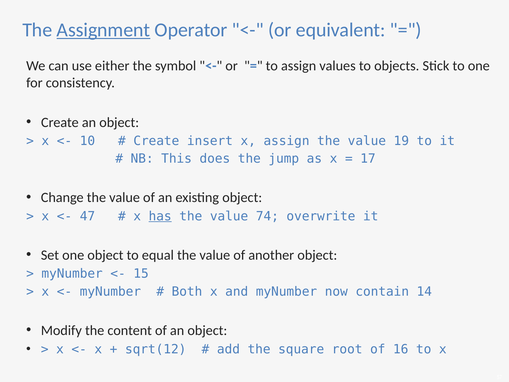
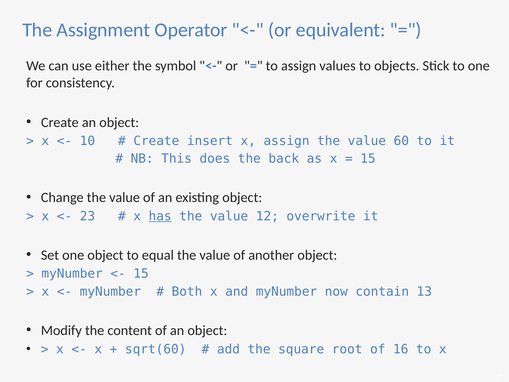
Assignment underline: present -> none (103, 30)
19: 19 -> 60 (401, 141)
jump: jump -> back (284, 159)
17: 17 -> 15 (368, 159)
47: 47 -> 23 (87, 216)
74: 74 -> 12 (267, 216)
14: 14 -> 13 (424, 291)
sqrt(12: sqrt(12 -> sqrt(60 (156, 349)
